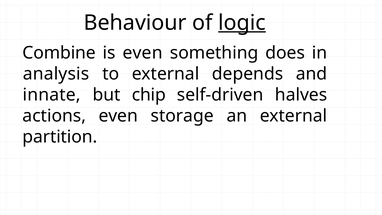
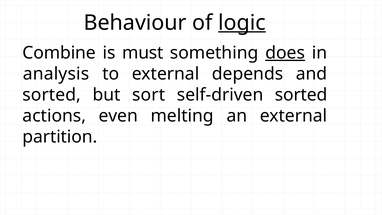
is even: even -> must (143, 53)
does underline: none -> present (285, 53)
innate: innate -> sorted (52, 95)
chip: chip -> sort (149, 95)
self-driven halves: halves -> sorted (301, 95)
storage: storage -> melting (182, 116)
